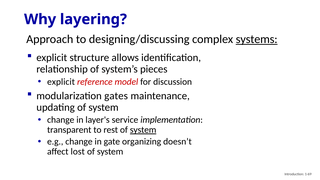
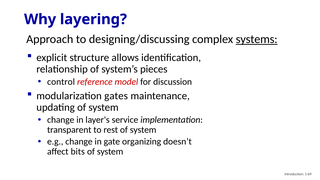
explicit: explicit -> control (61, 82)
system underline: present -> none (143, 130)
lost: lost -> bits (78, 152)
